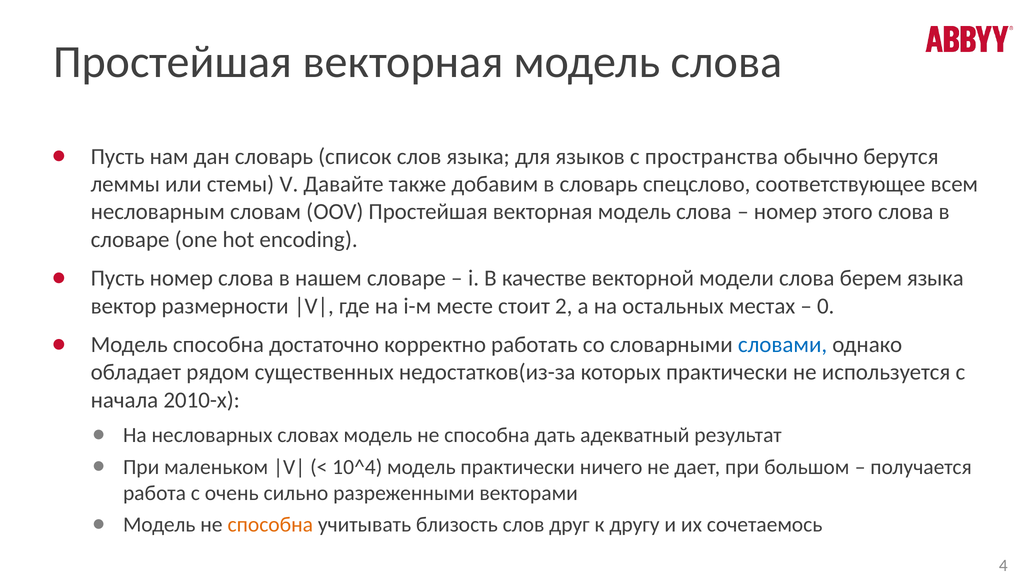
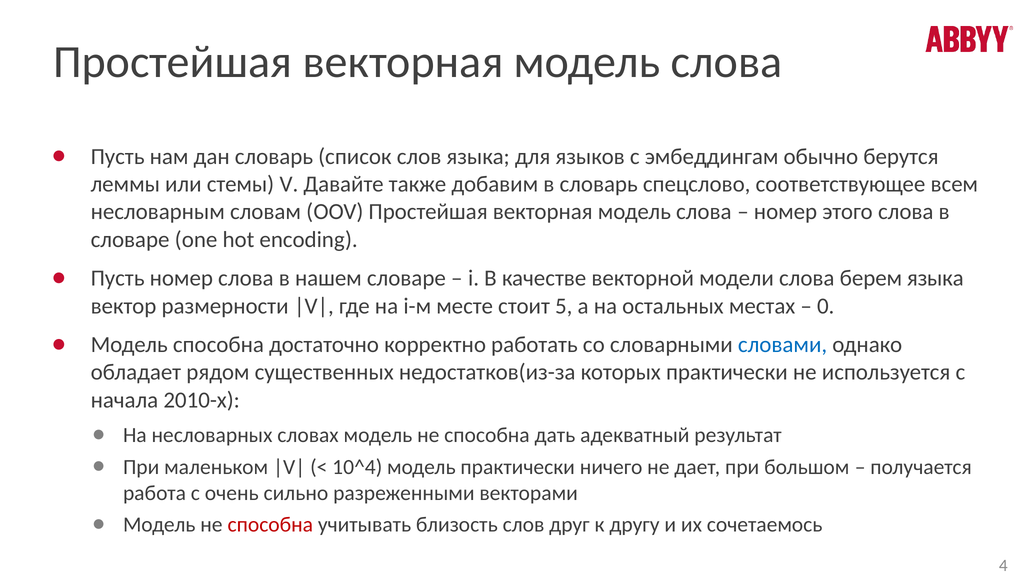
пространства: пространства -> эмбеддингам (712, 157)
2: 2 -> 5 (564, 306)
способна colour: orange -> red (270, 524)
